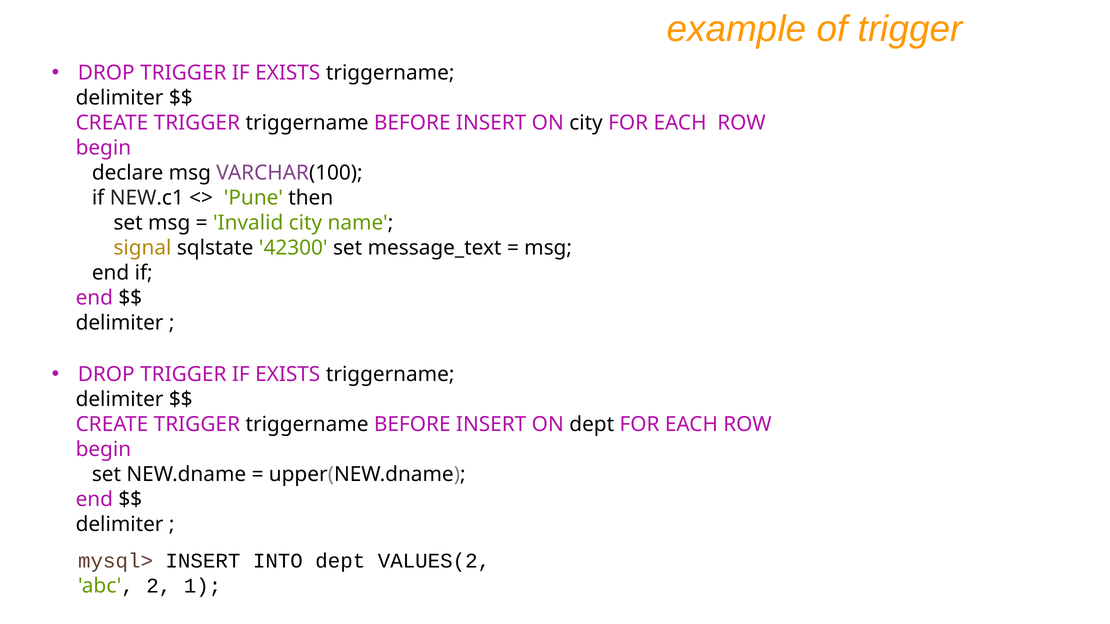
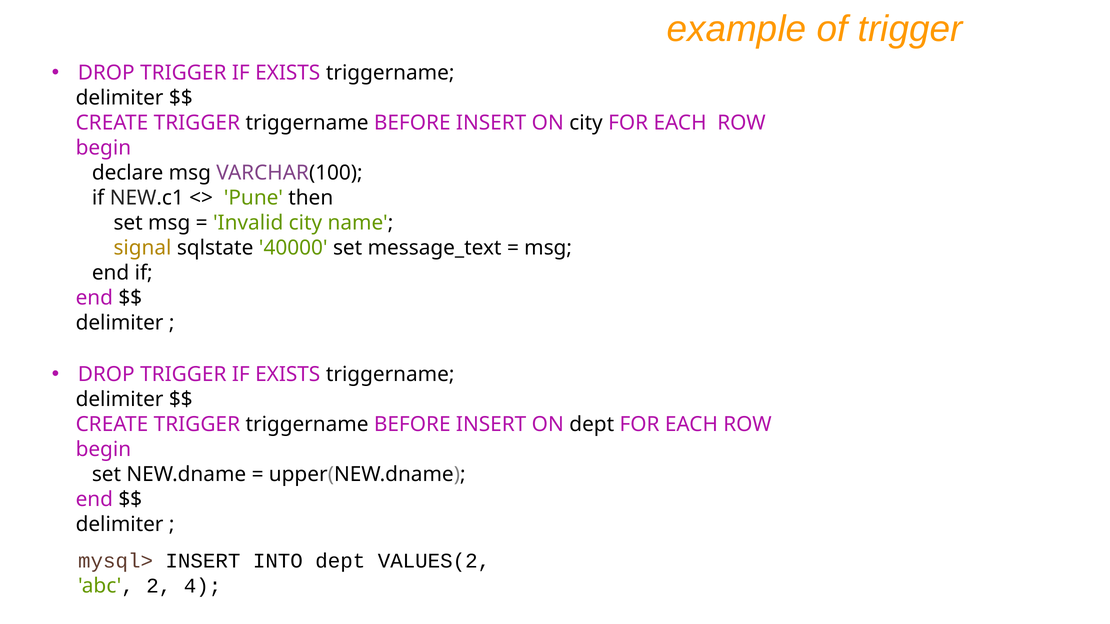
42300: 42300 -> 40000 (293, 248)
1: 1 -> 4 (203, 586)
